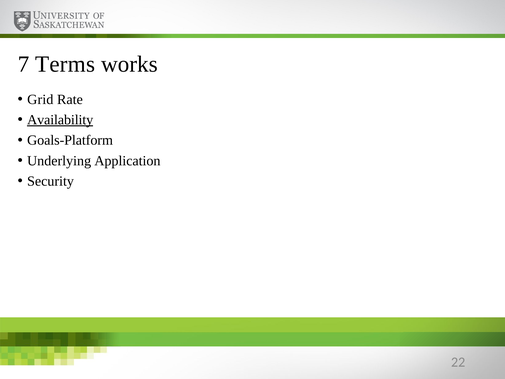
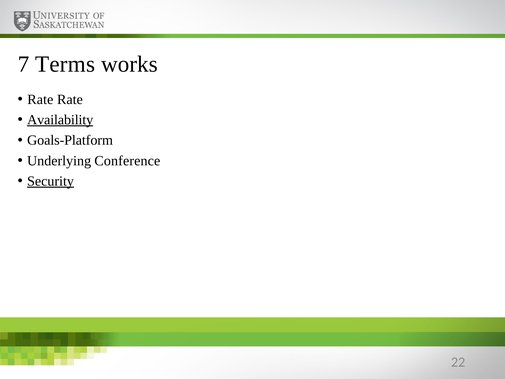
Grid: Grid -> Rate (40, 99)
Application: Application -> Conference (127, 161)
Security underline: none -> present (51, 181)
